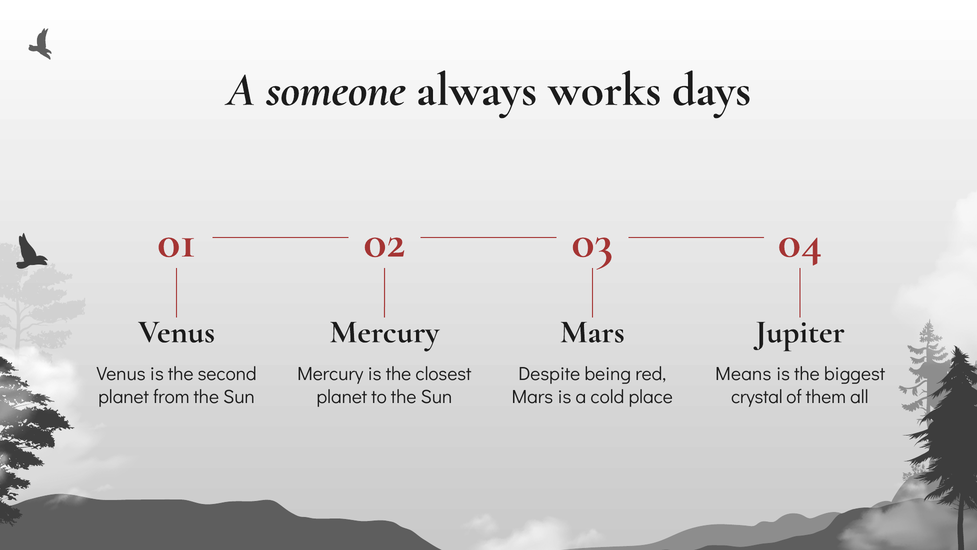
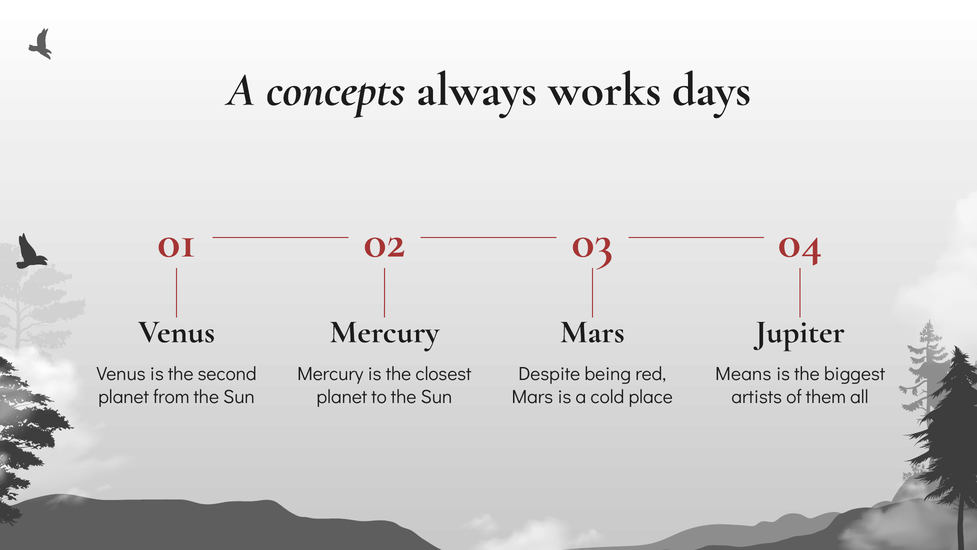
someone: someone -> concepts (336, 89)
crystal: crystal -> artists (757, 397)
